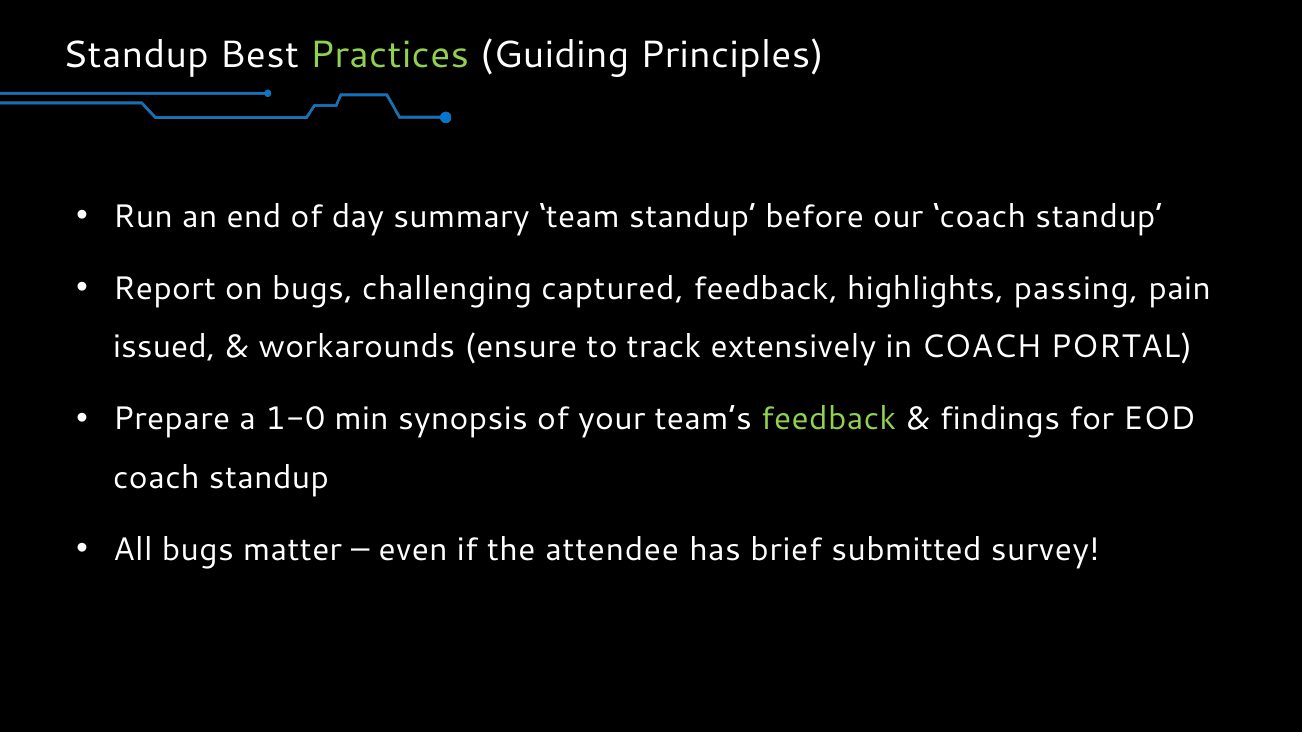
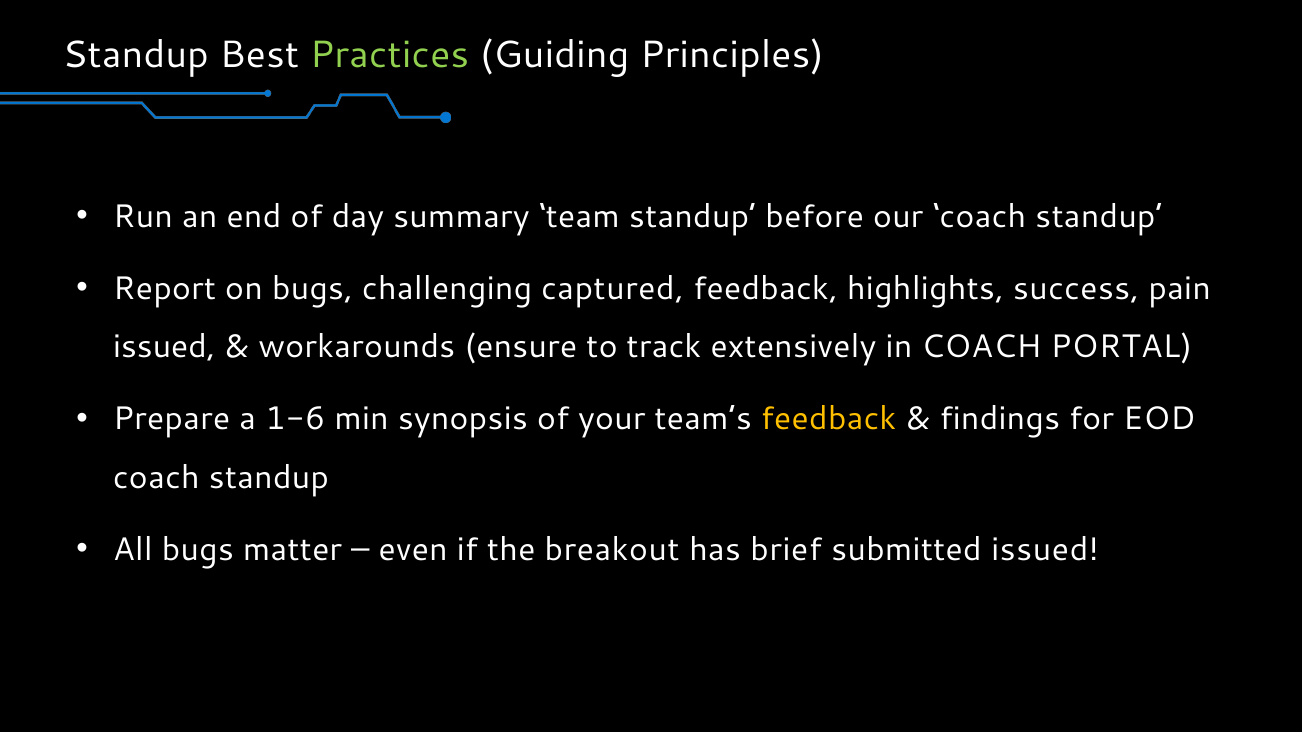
passing: passing -> success (1076, 289)
1-0: 1-0 -> 1-6 (295, 419)
feedback colour: light green -> yellow (829, 419)
attendee: attendee -> breakout (612, 550)
submitted survey: survey -> issued (1045, 550)
